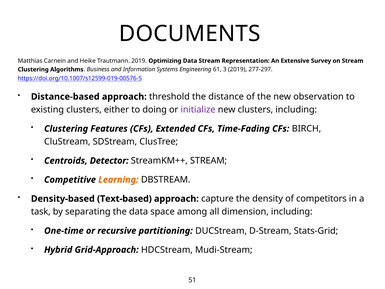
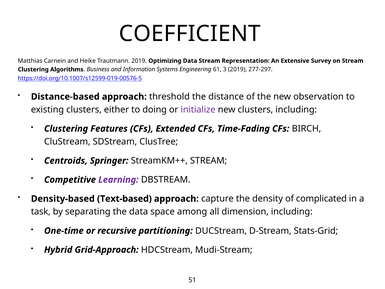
DOCUMENTS: DOCUMENTS -> COEFFICIENT (190, 34)
Detector: Detector -> Springer (109, 161)
Learning colour: orange -> purple (118, 180)
competitors: competitors -> complicated (321, 199)
